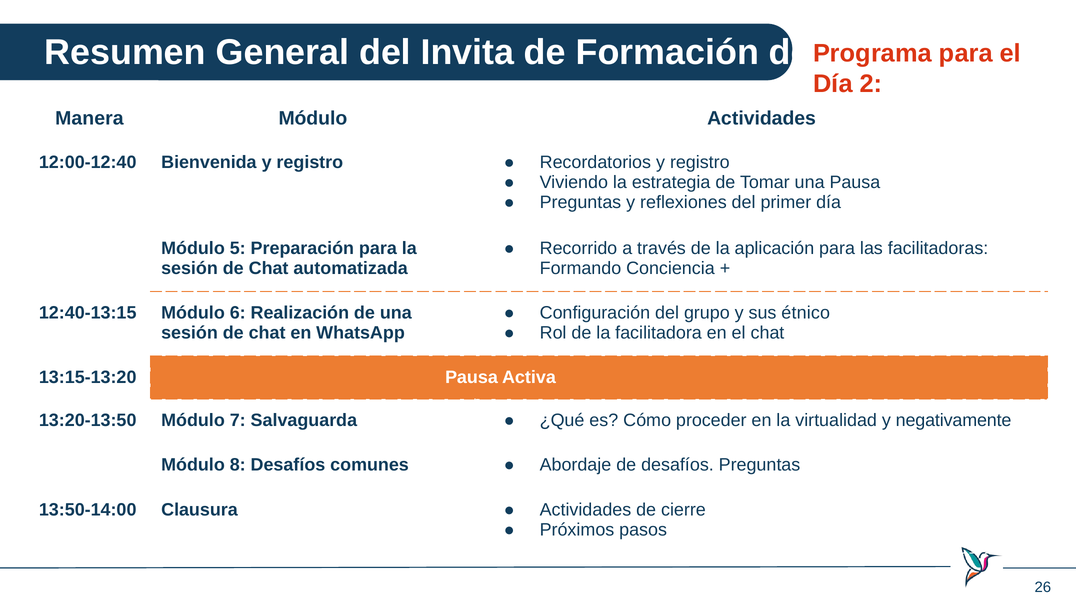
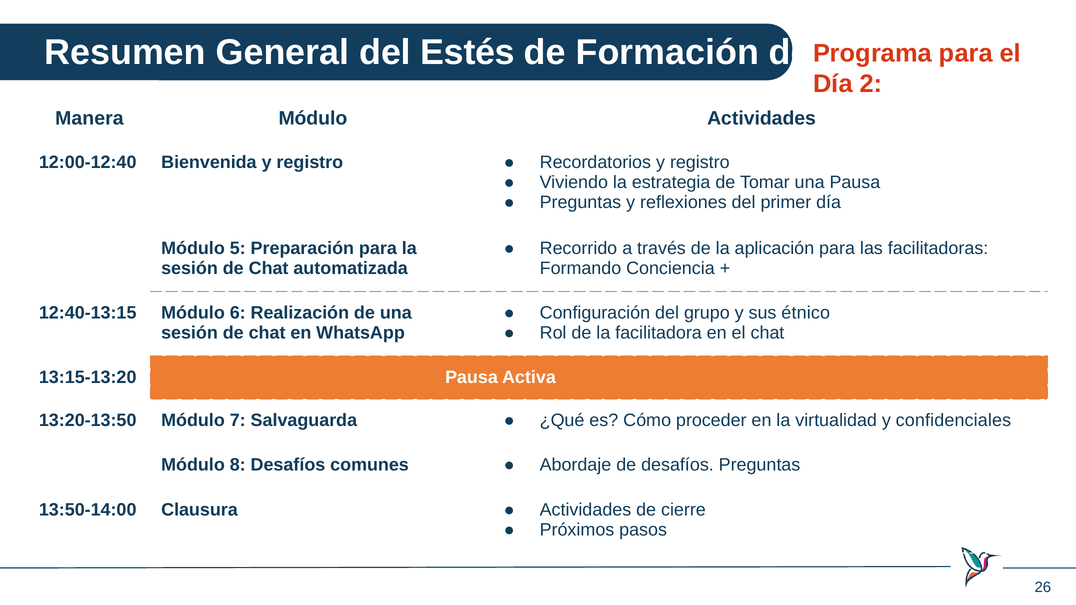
Invita: Invita -> Estés (468, 53)
negativamente: negativamente -> confidenciales (953, 420)
